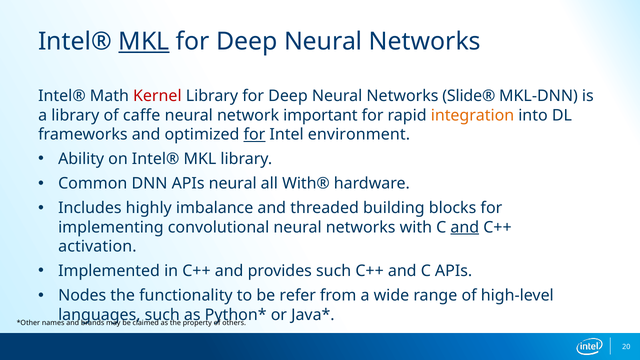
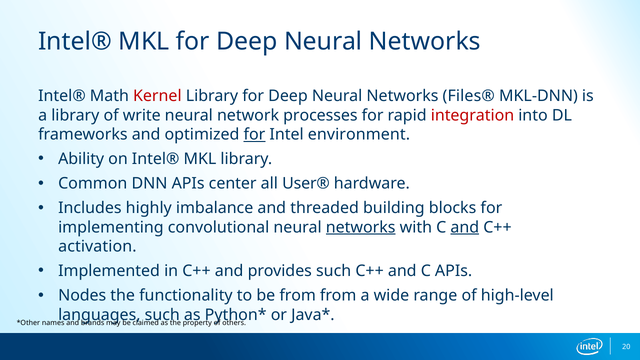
MKL underline: present -> none (144, 41)
Slide®: Slide® -> Files® (469, 96)
caffe: caffe -> write (142, 115)
important: important -> processes (320, 115)
integration colour: orange -> red (472, 115)
APIs neural: neural -> center (233, 184)
With®: With® -> User® (306, 184)
networks underline: none -> present (361, 227)
be refer: refer -> from (298, 296)
